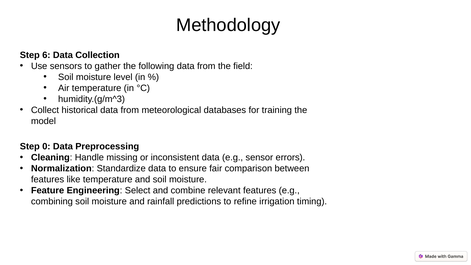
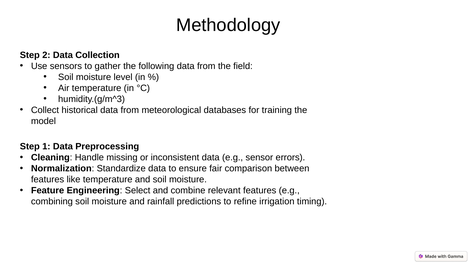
6: 6 -> 2 (46, 55)
0: 0 -> 1 (46, 147)
